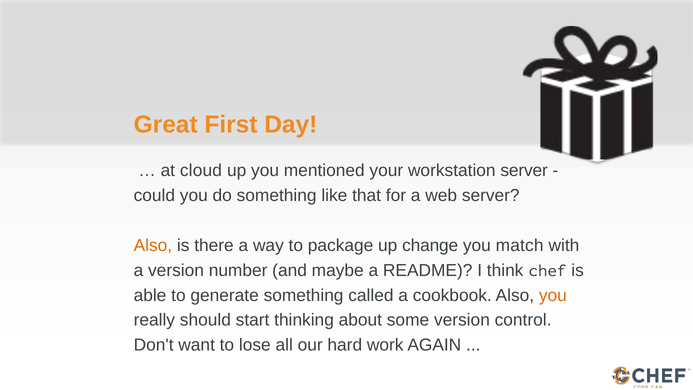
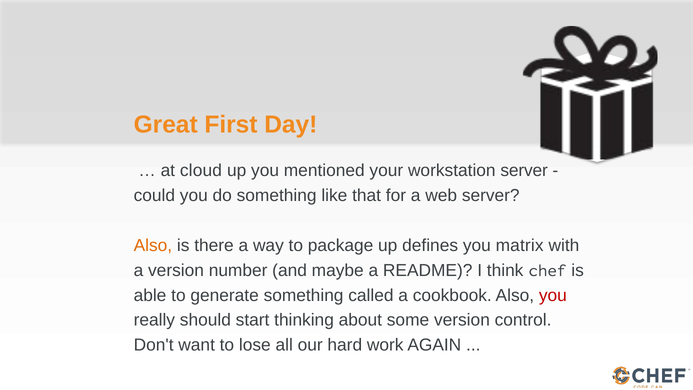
change: change -> defines (430, 245)
match: match -> matrix (520, 245)
you colour: orange -> red (553, 295)
